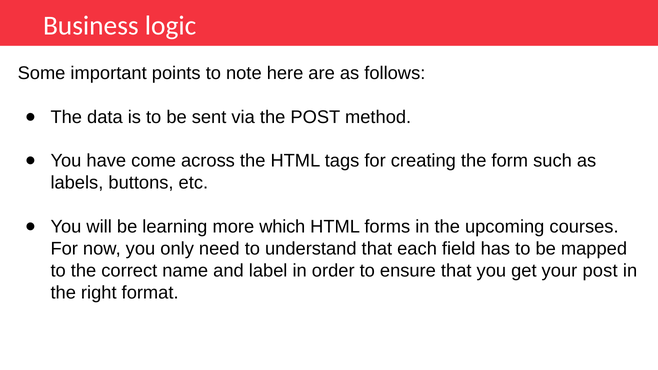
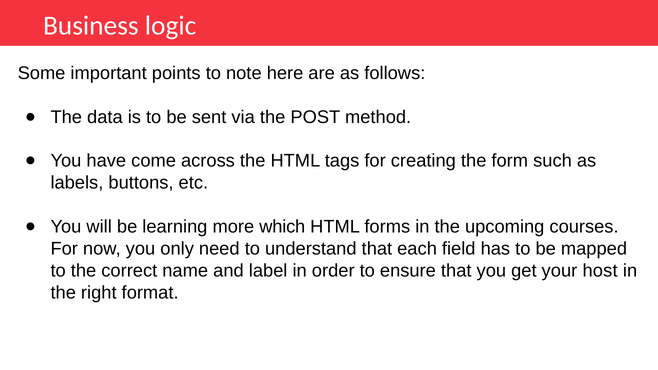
your post: post -> host (600, 271)
